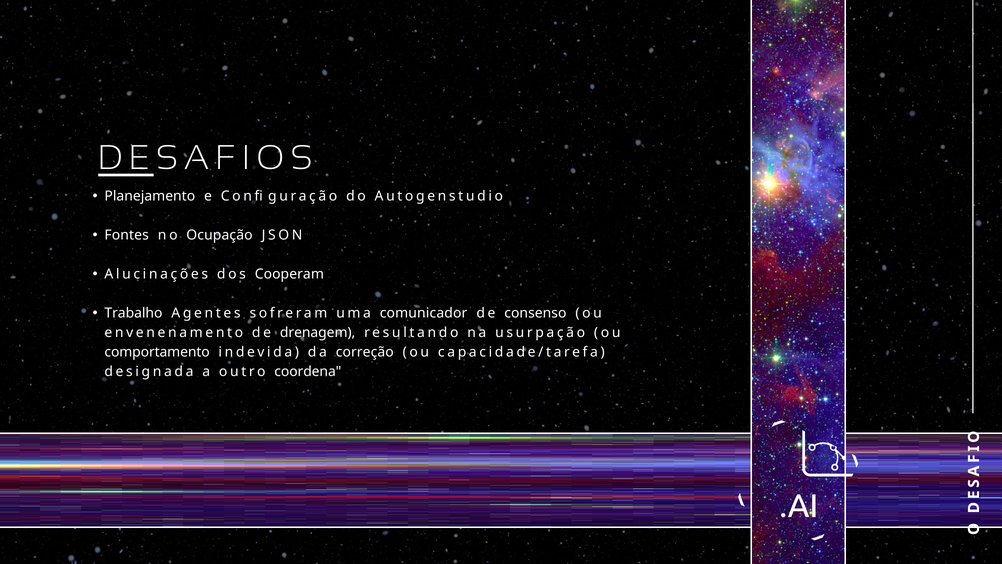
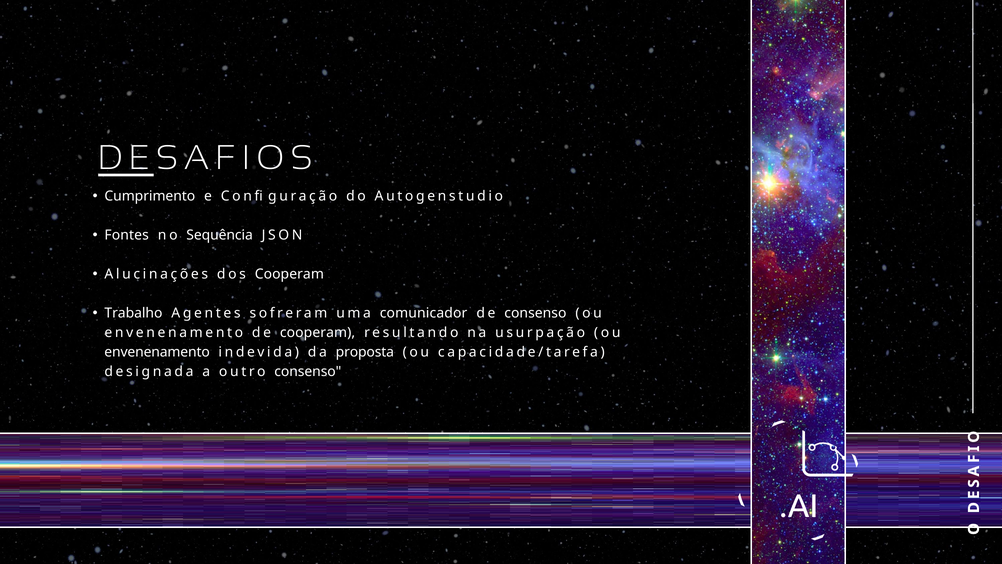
Planejamento: Planejamento -> Cumprimento (150, 196)
Ocupação: Ocupação -> Sequência (220, 235)
de drenagem: drenagem -> cooperam (318, 333)
comportamento: comportamento -> envenenamento (157, 352)
correção: correção -> proposta (365, 352)
outro coordena: coordena -> consenso (308, 372)
